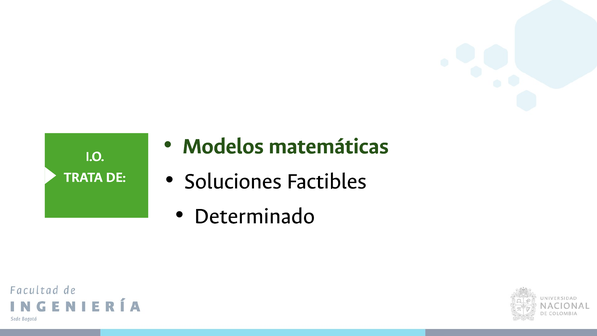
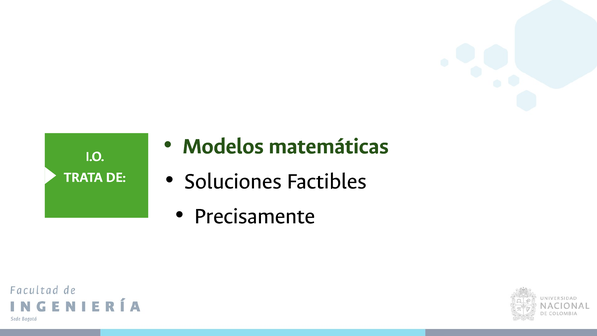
Determinado: Determinado -> Precisamente (255, 215)
